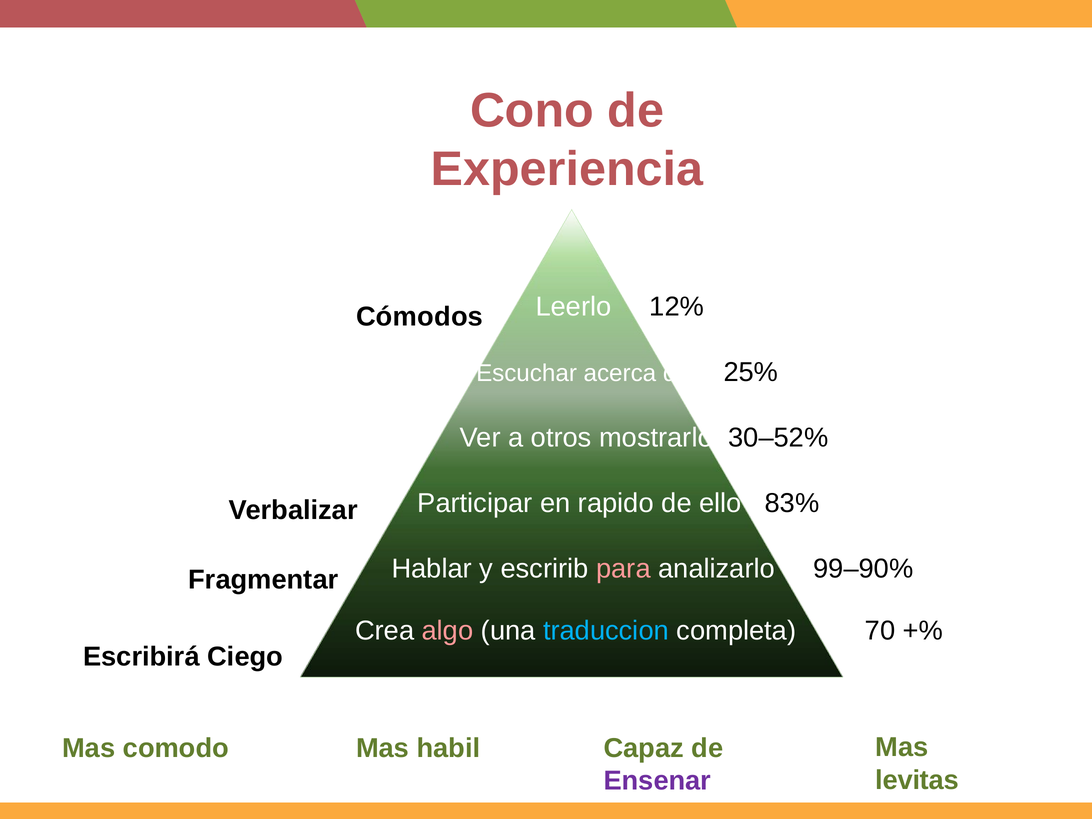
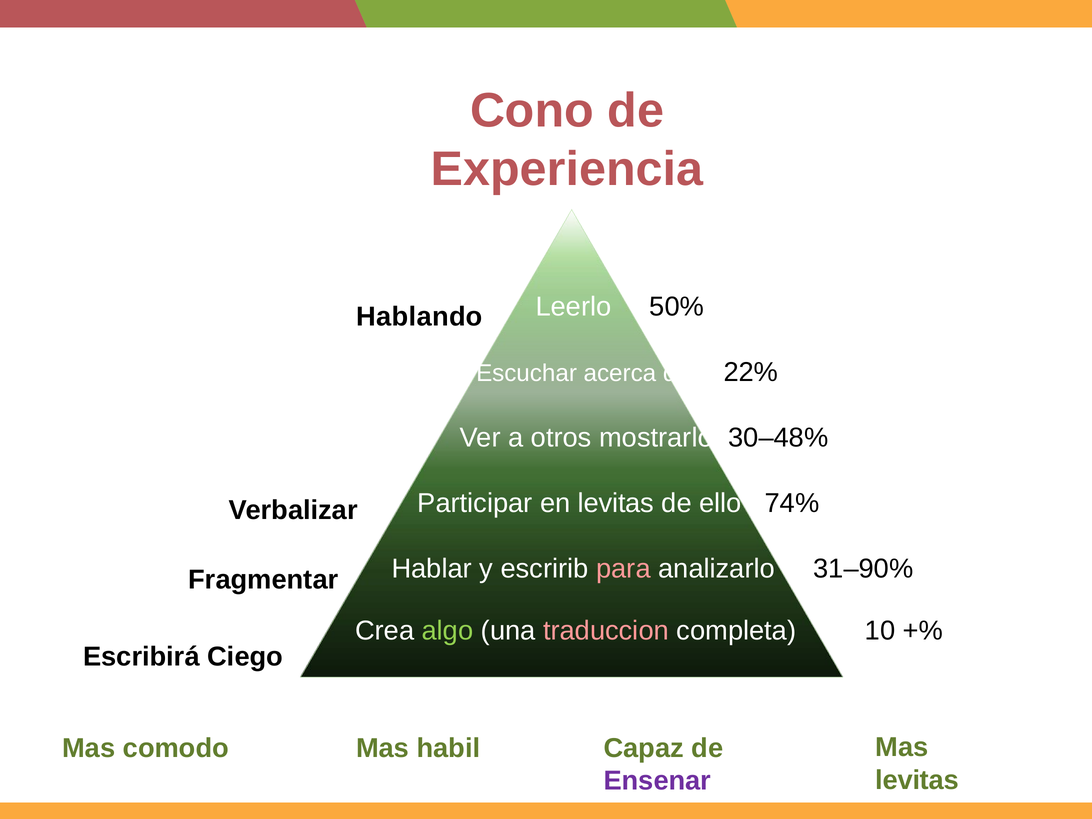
12%: 12% -> 50% (677, 307)
Cómodos: Cómodos -> Hablando (420, 317)
25%: 25% -> 22% (751, 372)
30–52%: 30–52% -> 30–48% (778, 438)
en rapido: rapido -> levitas (616, 503)
83%: 83% -> 74% (792, 503)
99–90%: 99–90% -> 31–90% (863, 569)
algo colour: pink -> light green (448, 630)
traduccion colour: light blue -> pink (606, 630)
70: 70 -> 10 (880, 630)
